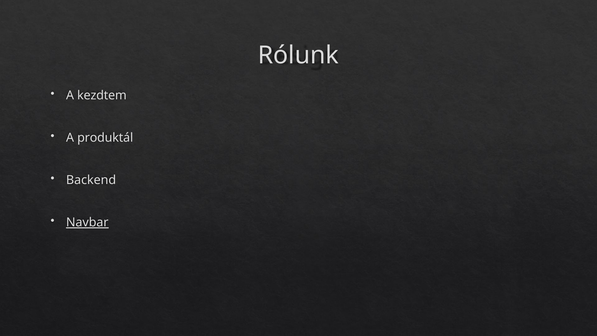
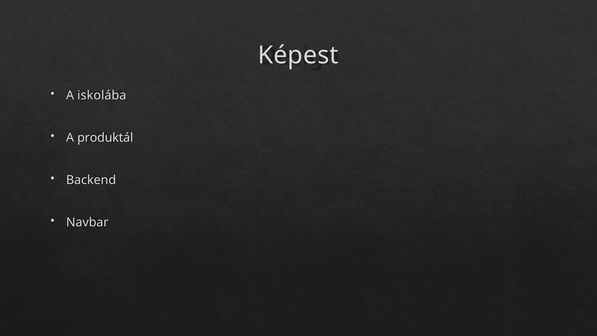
Rólunk: Rólunk -> Képest (298, 55)
kezdtem: kezdtem -> iskolába (102, 95)
Navbar underline: present -> none (87, 222)
